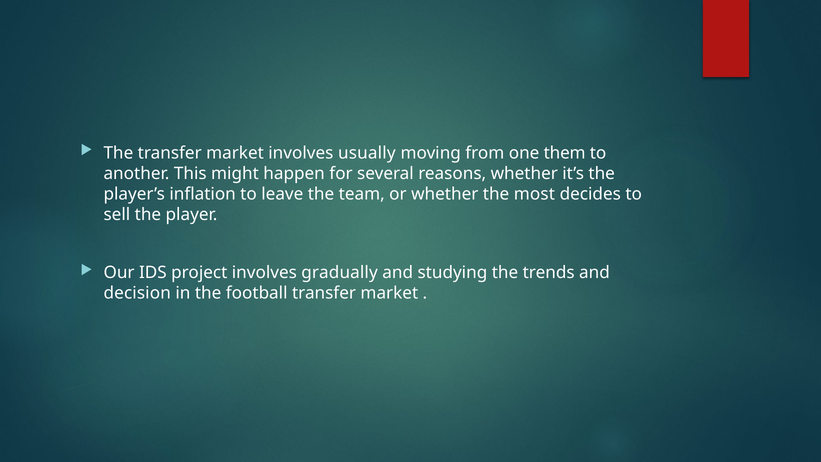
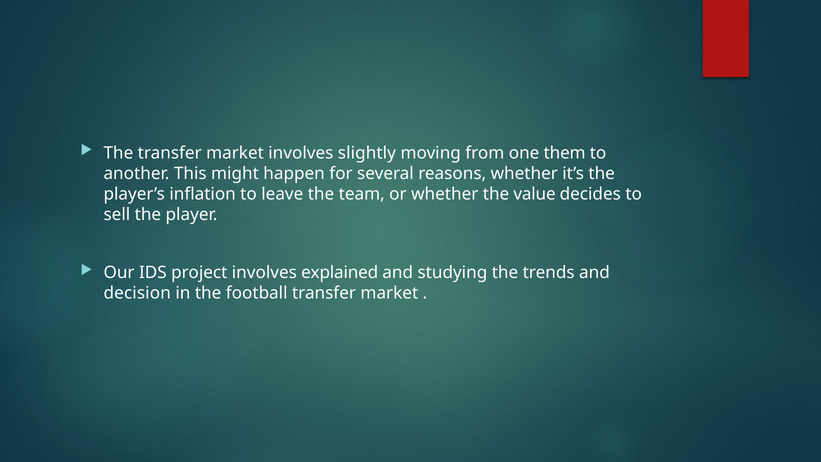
usually: usually -> slightly (367, 153)
most: most -> value (535, 194)
gradually: gradually -> explained (340, 273)
